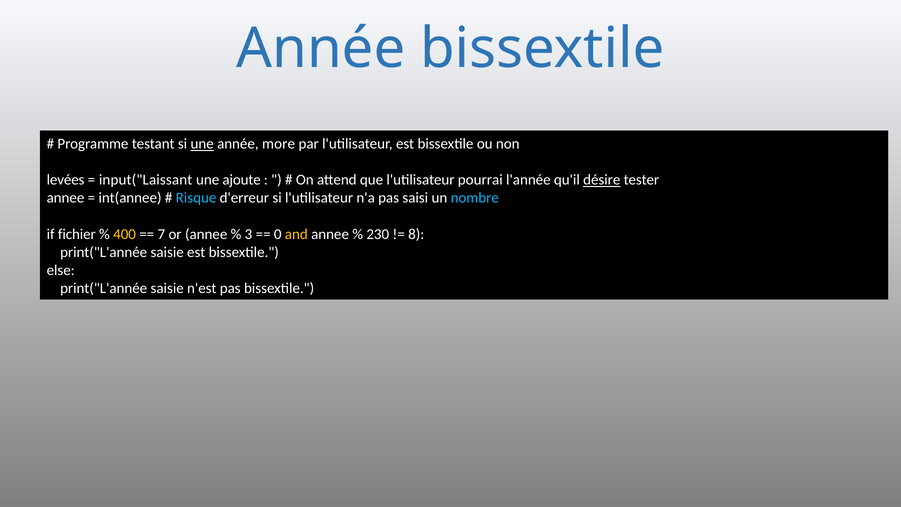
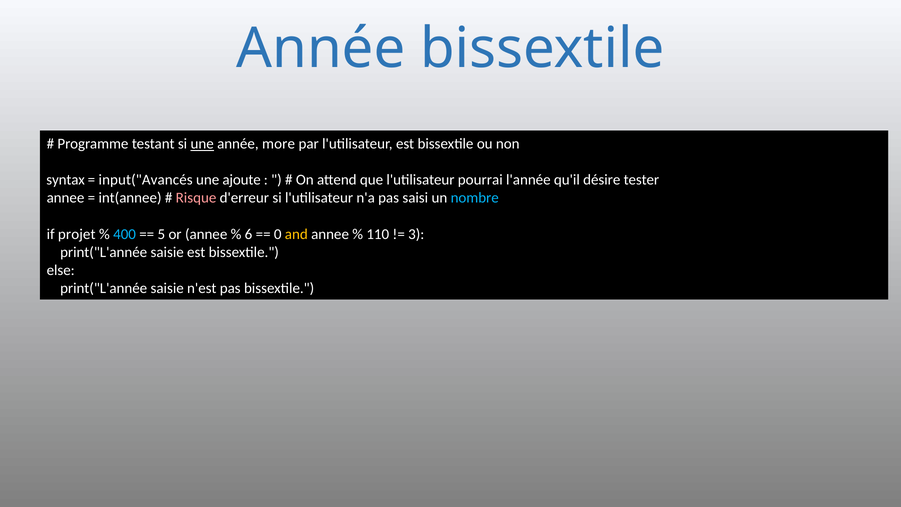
levées: levées -> syntax (66, 180)
input("Laissant: input("Laissant -> input("Avancés (146, 180)
désire underline: present -> none (602, 180)
Risque colour: light blue -> pink (196, 198)
fichier: fichier -> projet (77, 234)
400 colour: yellow -> light blue (125, 234)
7: 7 -> 5 (161, 234)
3: 3 -> 6 (249, 234)
230: 230 -> 110 (378, 234)
8: 8 -> 3 (416, 234)
